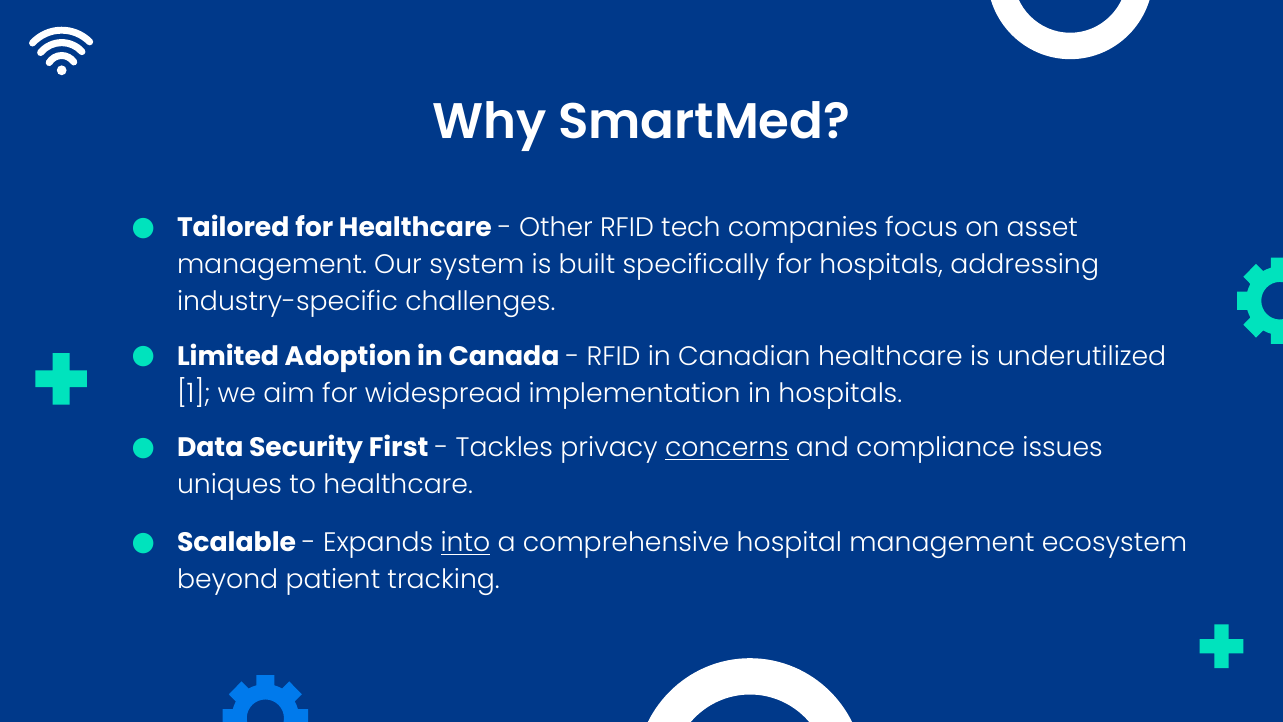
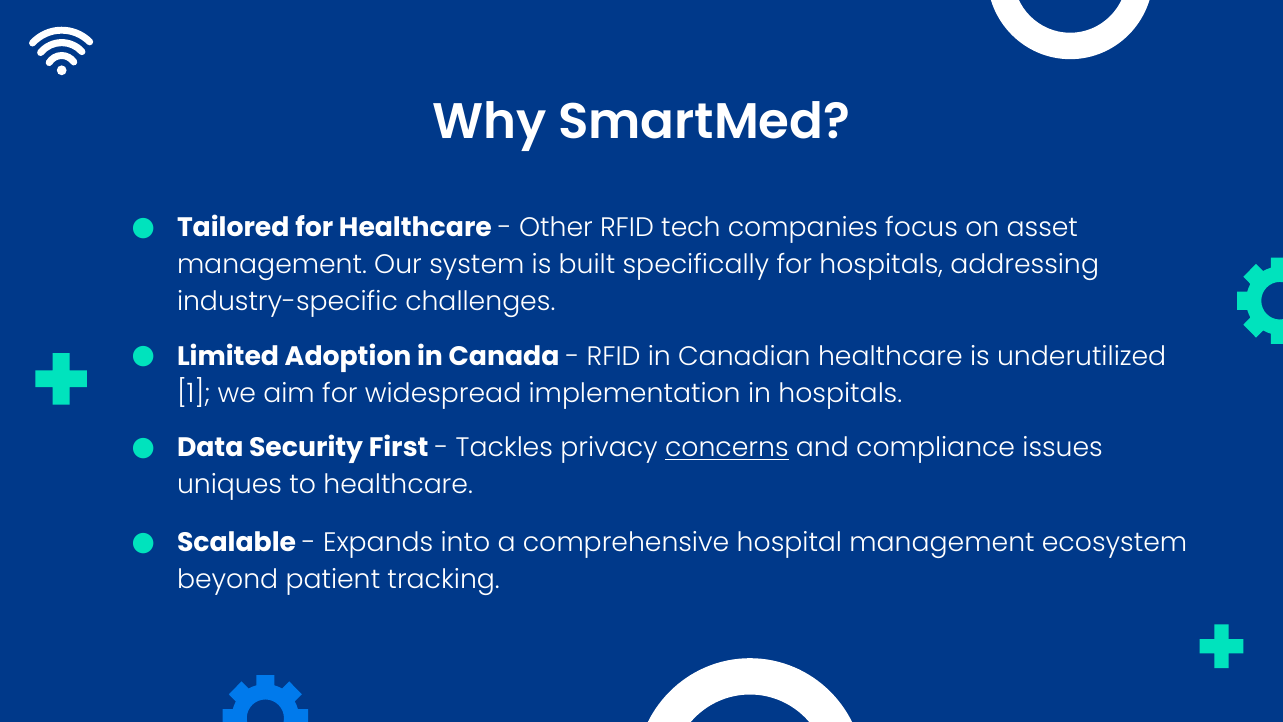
into underline: present -> none (465, 543)
